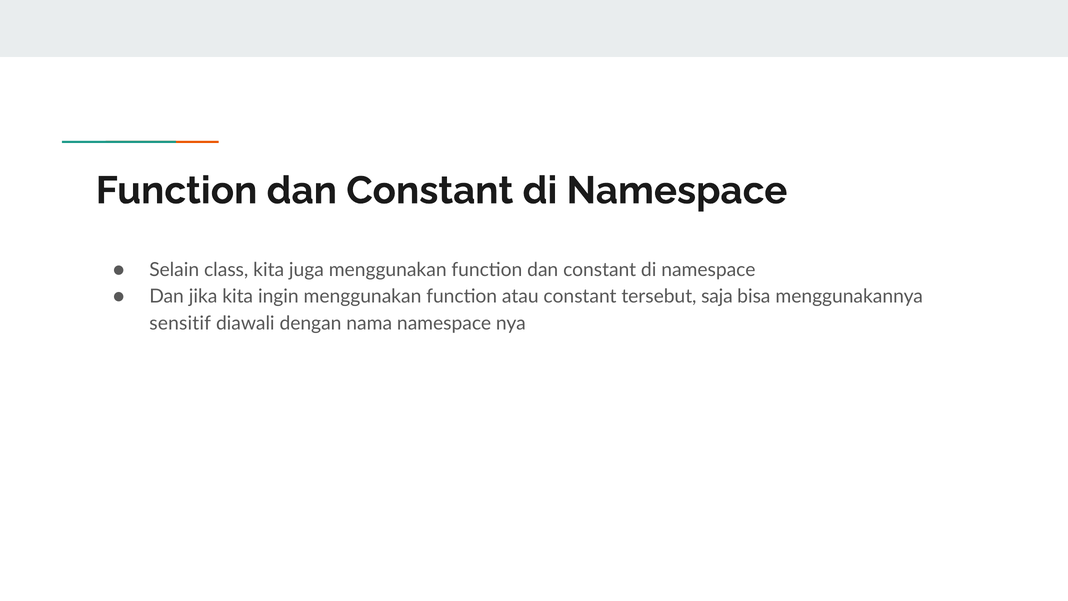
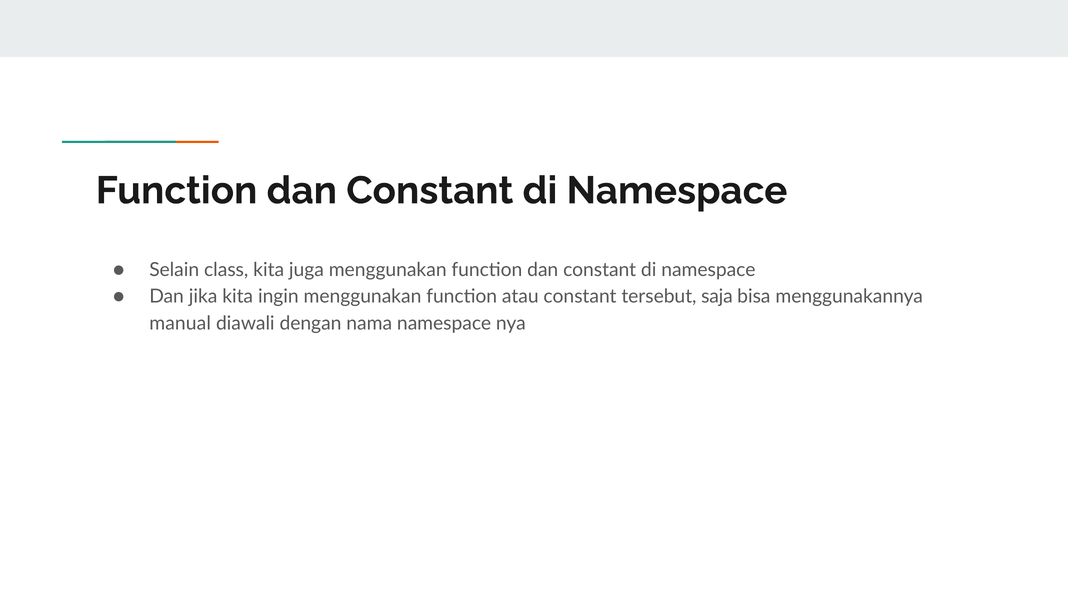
sensitif: sensitif -> manual (180, 323)
